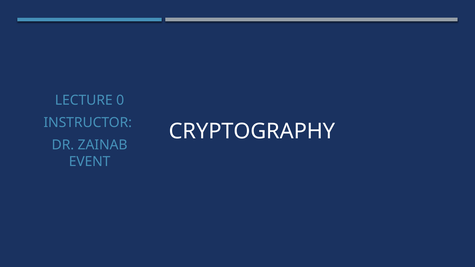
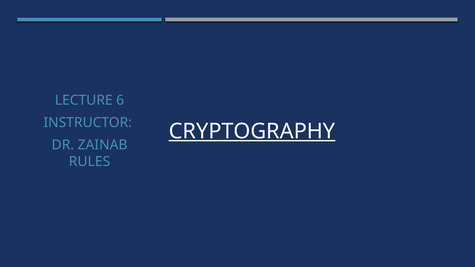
0: 0 -> 6 (120, 100)
CRYPTOGRAPHY underline: none -> present (252, 132)
EVENT: EVENT -> RULES (90, 162)
